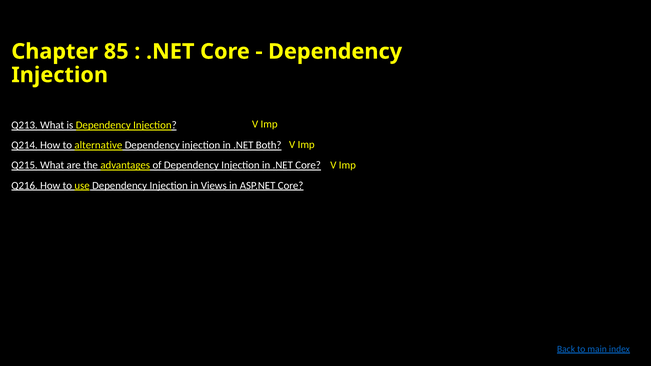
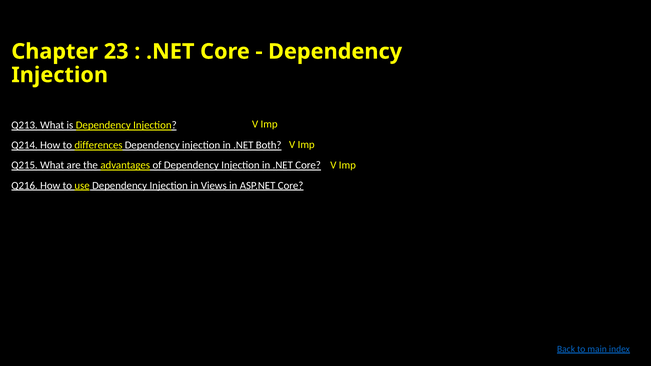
85: 85 -> 23 (116, 52)
alternative: alternative -> differences (98, 145)
